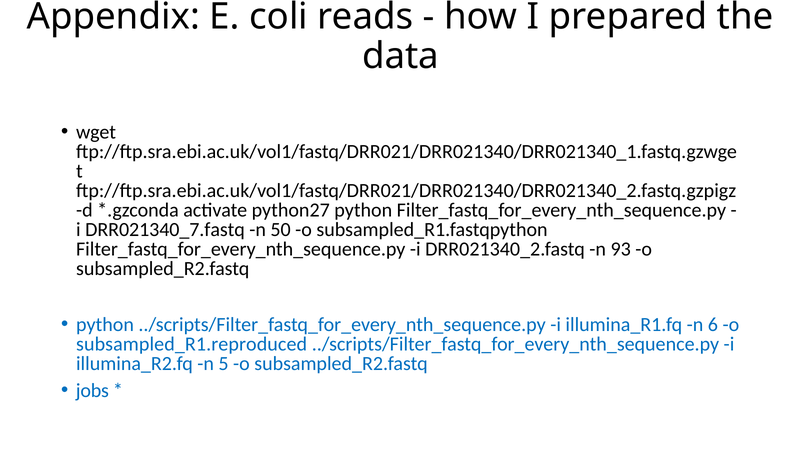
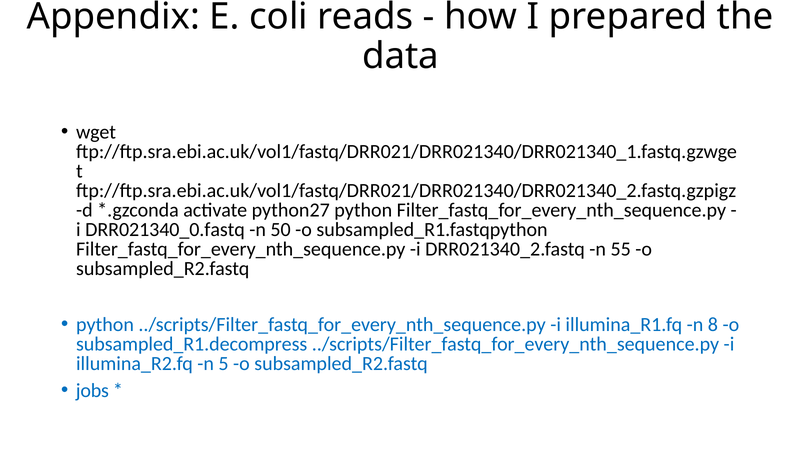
DRR021340_7.fastq: DRR021340_7.fastq -> DRR021340_0.fastq (165, 229)
93: 93 -> 55 (621, 249)
6: 6 -> 8 (713, 324)
subsampled_R1.reproduced: subsampled_R1.reproduced -> subsampled_R1.decompress (192, 344)
